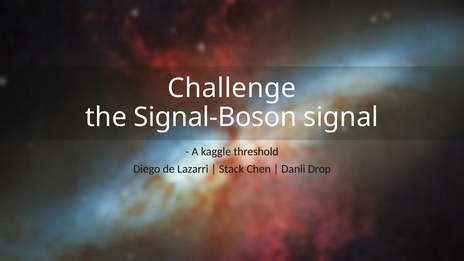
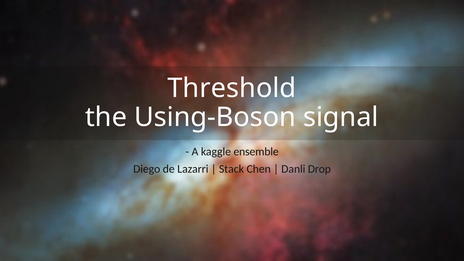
Challenge: Challenge -> Threshold (232, 88)
Signal-Boson: Signal-Boson -> Using-Boson (215, 117)
threshold: threshold -> ensemble (256, 152)
